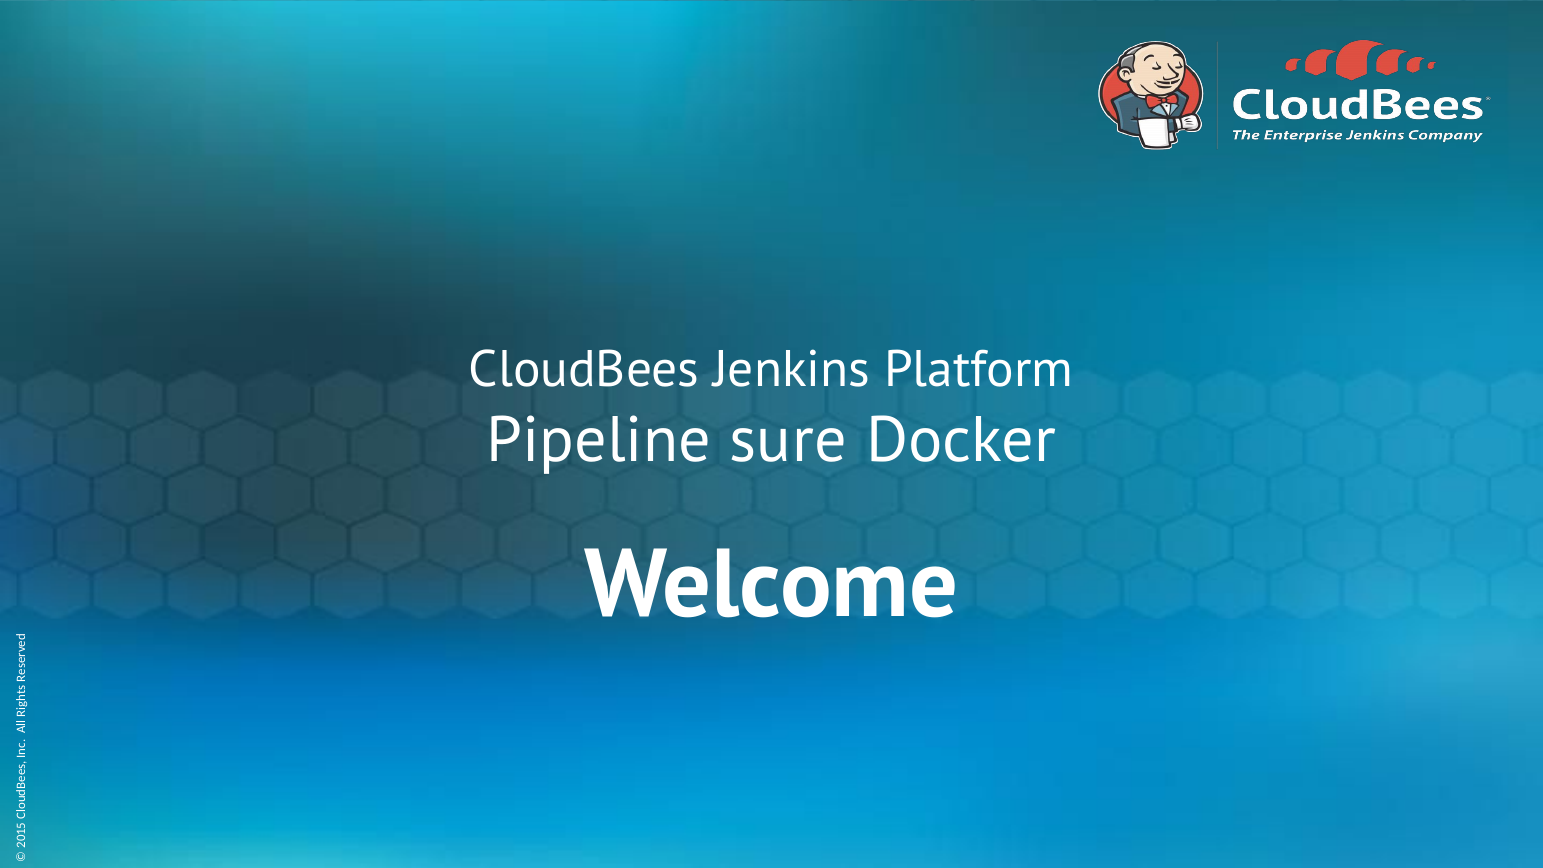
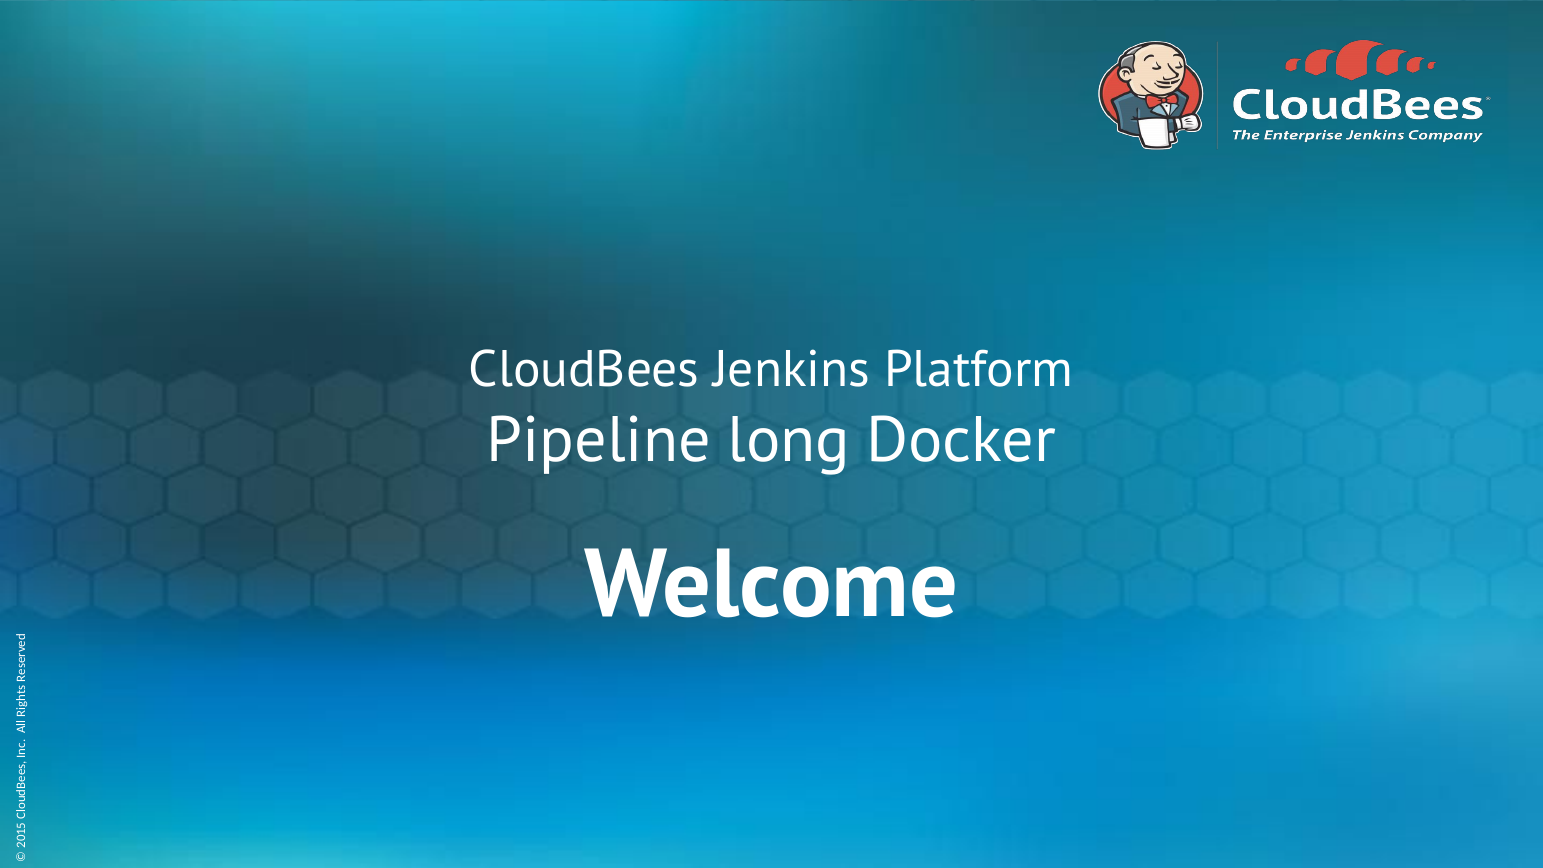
sure: sure -> long (789, 440)
